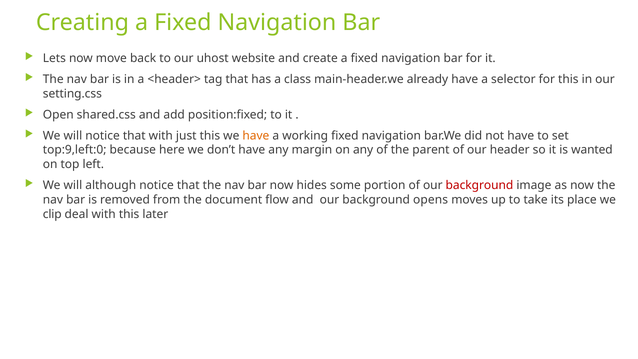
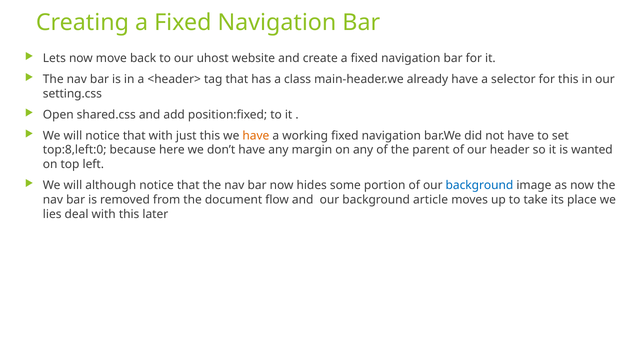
top:9,left:0: top:9,left:0 -> top:8,left:0 (75, 150)
background colour: red -> blue (479, 185)
opens: opens -> article (431, 200)
clip: clip -> lies (52, 214)
